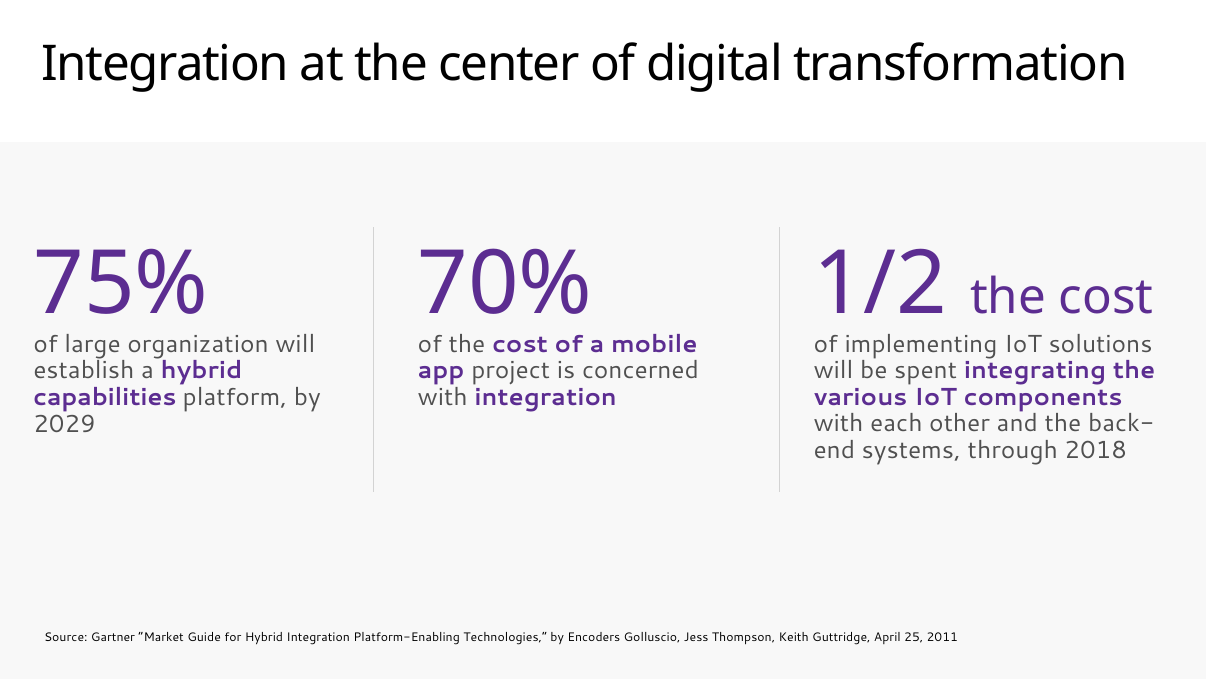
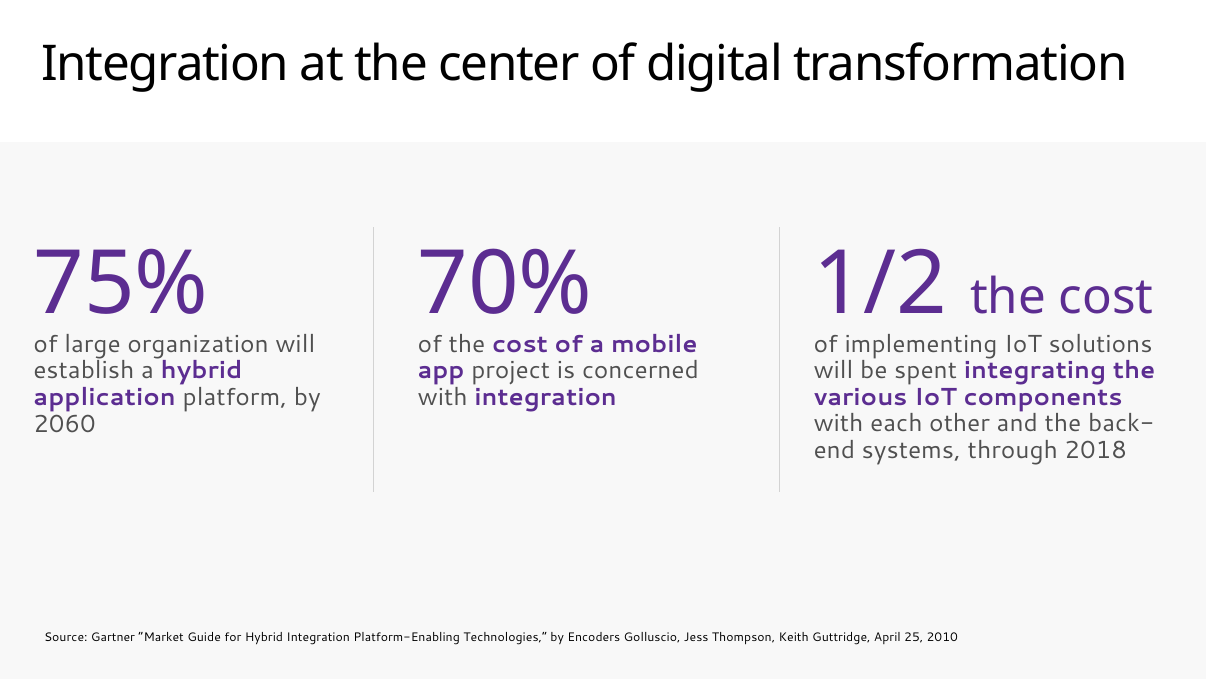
capabilities: capabilities -> application (105, 397)
2029: 2029 -> 2060 (65, 424)
2011: 2011 -> 2010 (942, 637)
